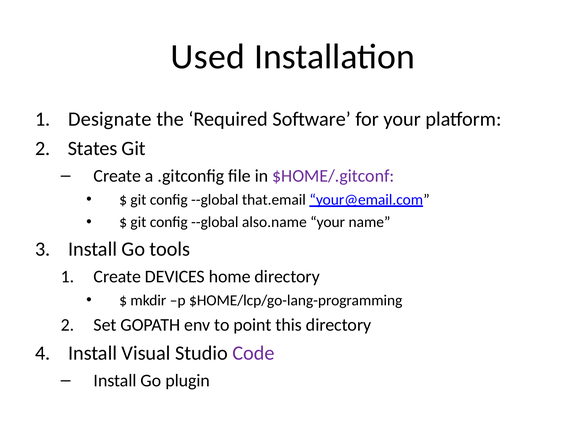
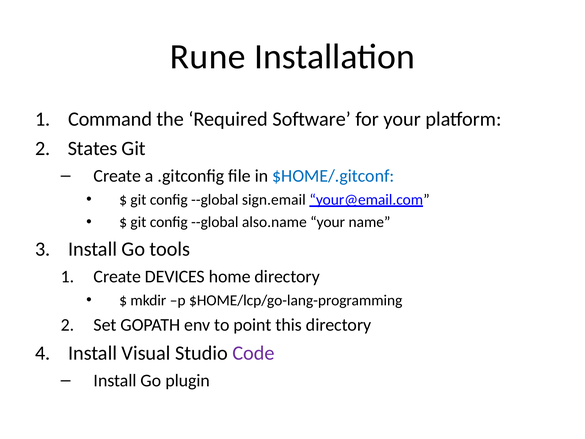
Used: Used -> Rune (208, 57)
Designate: Designate -> Command (110, 119)
$HOME/.gitconf colour: purple -> blue (333, 176)
that.email: that.email -> sign.email (274, 199)
